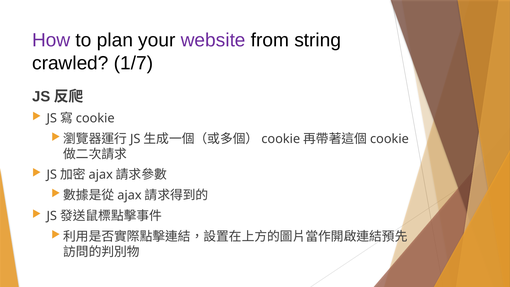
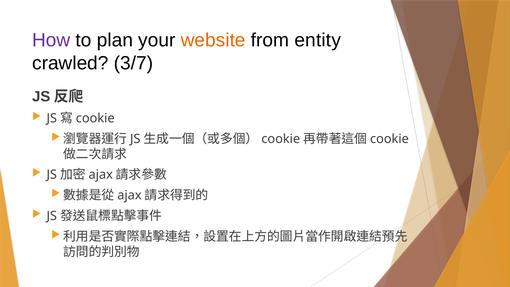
website colour: purple -> orange (213, 40)
string: string -> entity (318, 40)
1/7: 1/7 -> 3/7 (134, 63)
